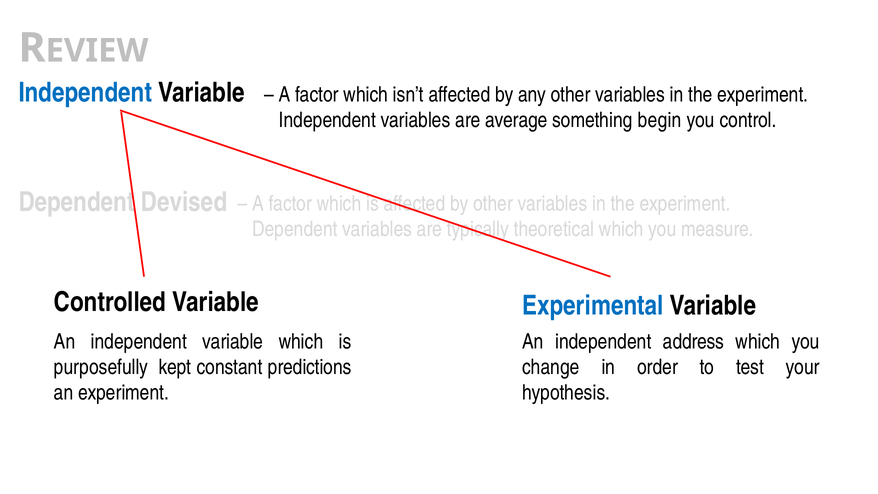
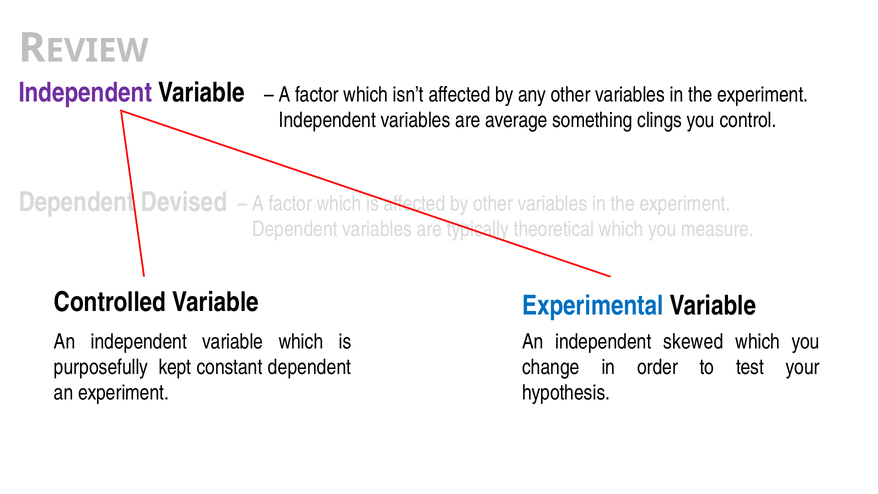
Independent colour: blue -> purple (85, 92)
begin: begin -> clings (660, 120)
address: address -> skewed (693, 341)
constant predictions: predictions -> dependent (310, 367)
